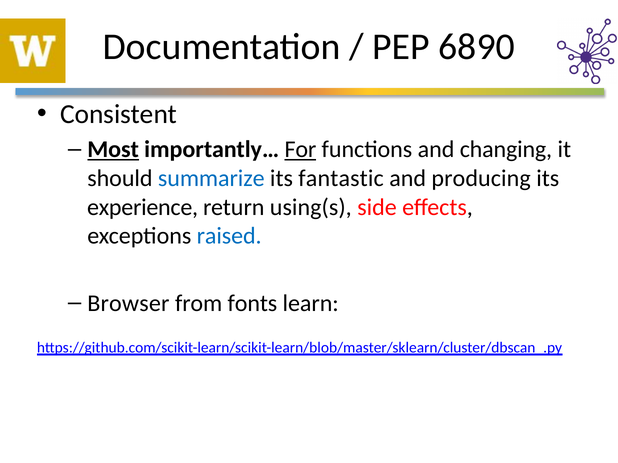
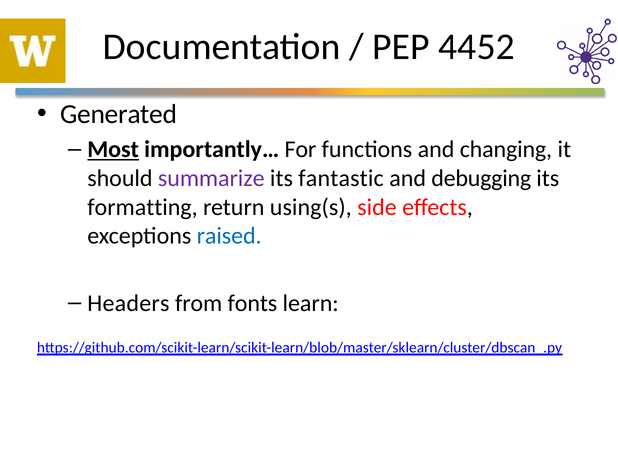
6890: 6890 -> 4452 (477, 47)
Consistent: Consistent -> Generated (119, 114)
For underline: present -> none (300, 150)
summarize colour: blue -> purple (211, 179)
producing: producing -> debugging (481, 179)
experience: experience -> formatting (142, 207)
Browser: Browser -> Headers (128, 304)
